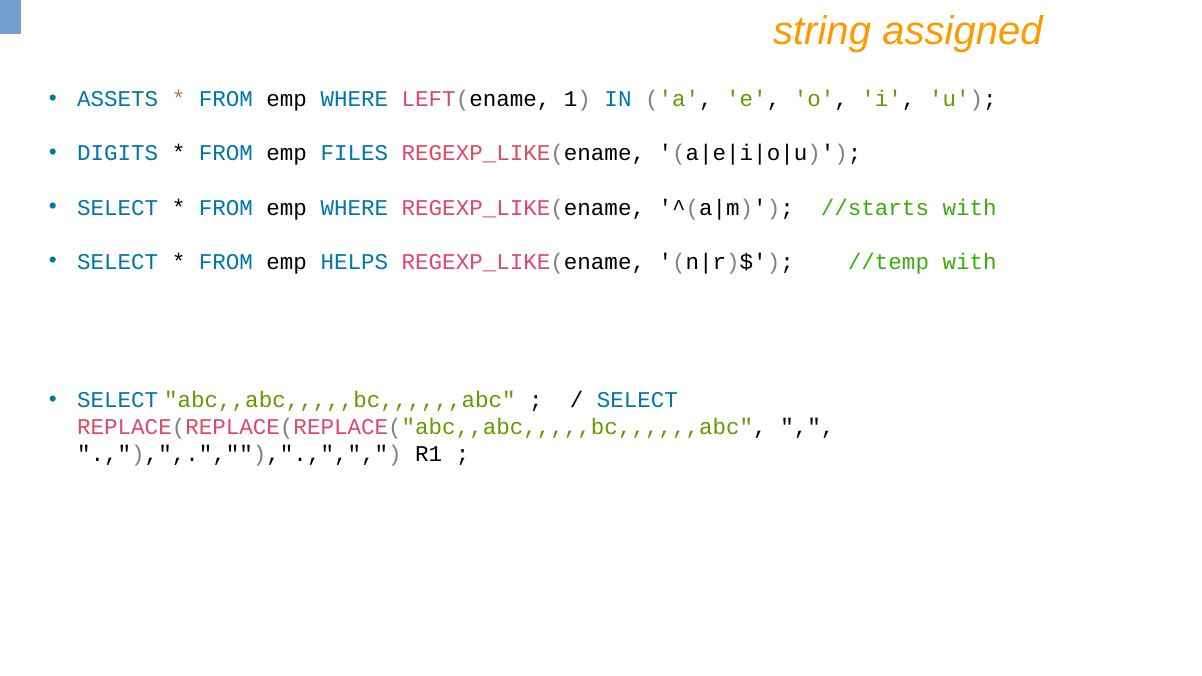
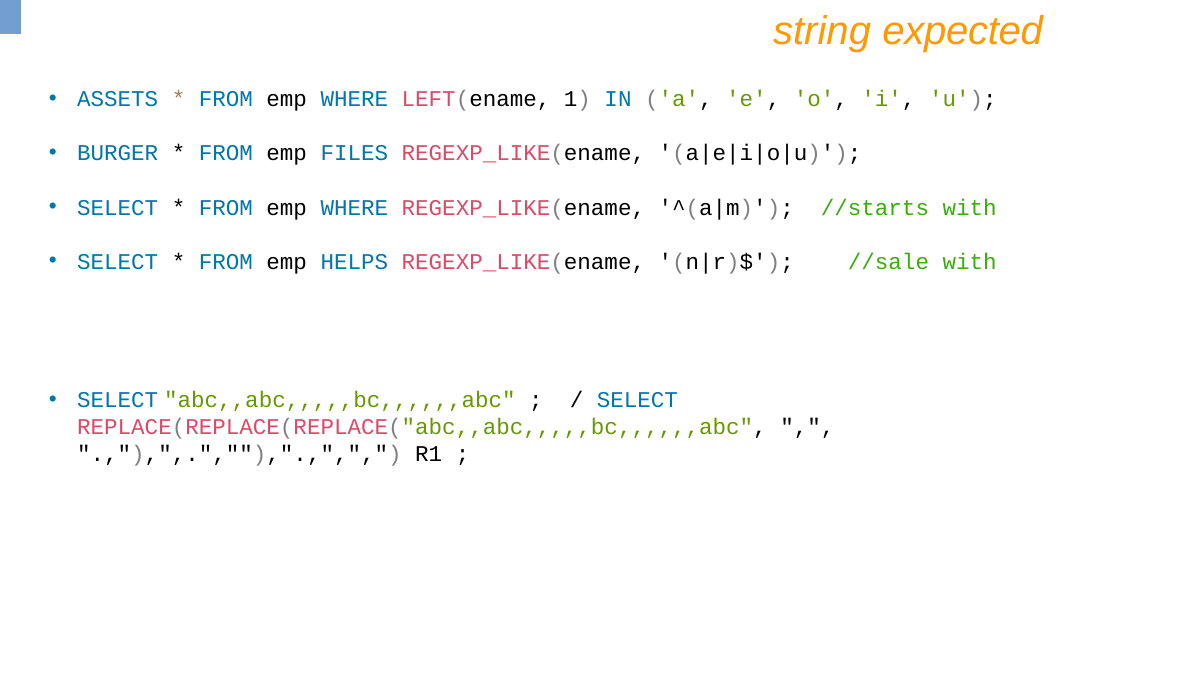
assigned: assigned -> expected (963, 31)
DIGITS: DIGITS -> BURGER (118, 154)
//temp: //temp -> //sale (888, 262)
